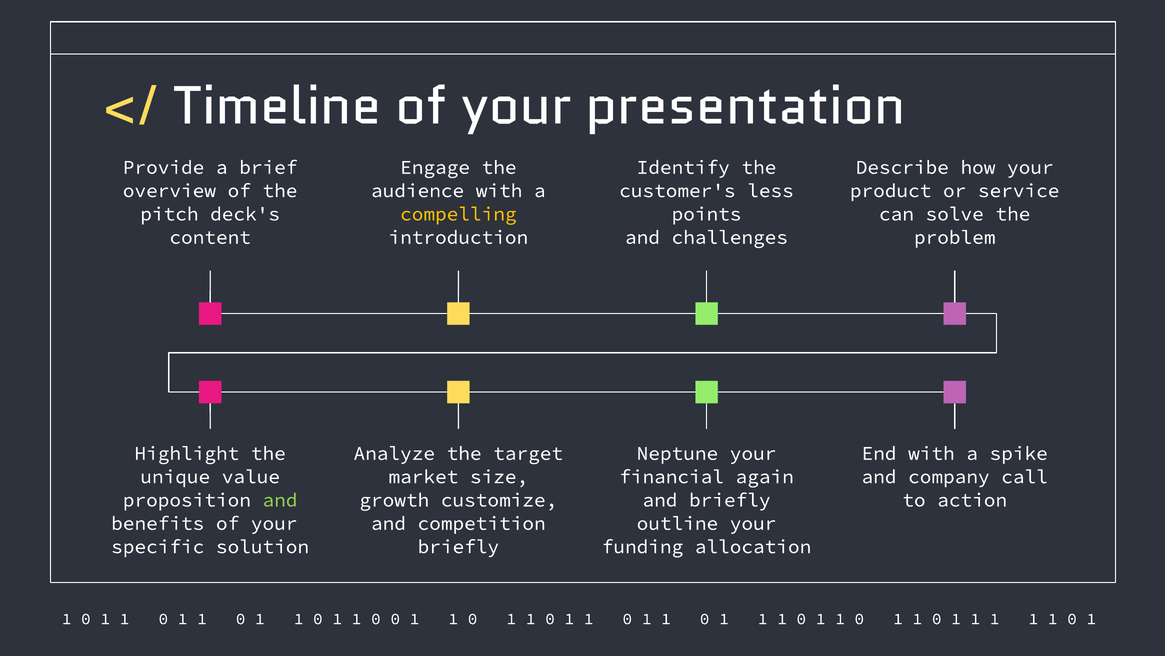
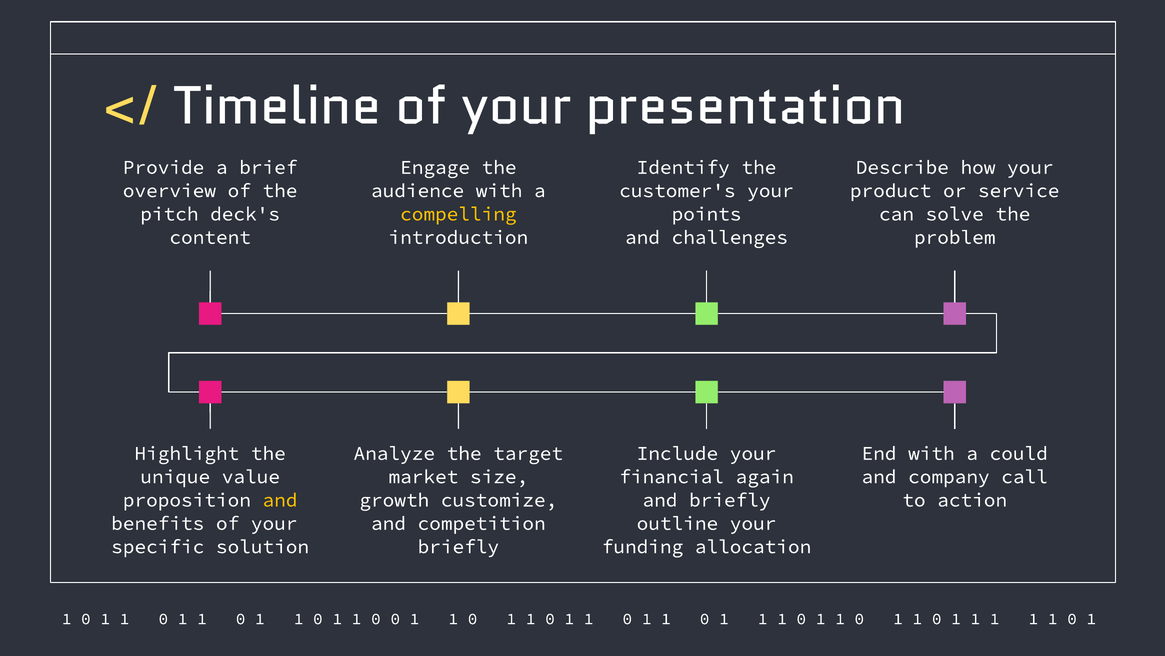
customer's less: less -> your (771, 191)
Neptune: Neptune -> Include (677, 453)
spike: spike -> could (1019, 453)
and colour: light green -> yellow (280, 500)
